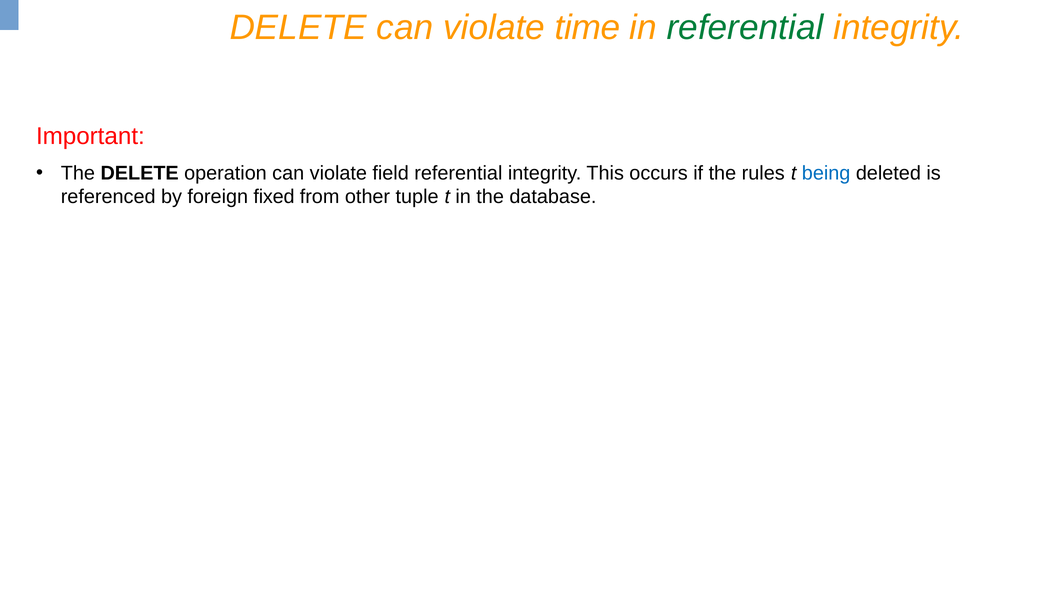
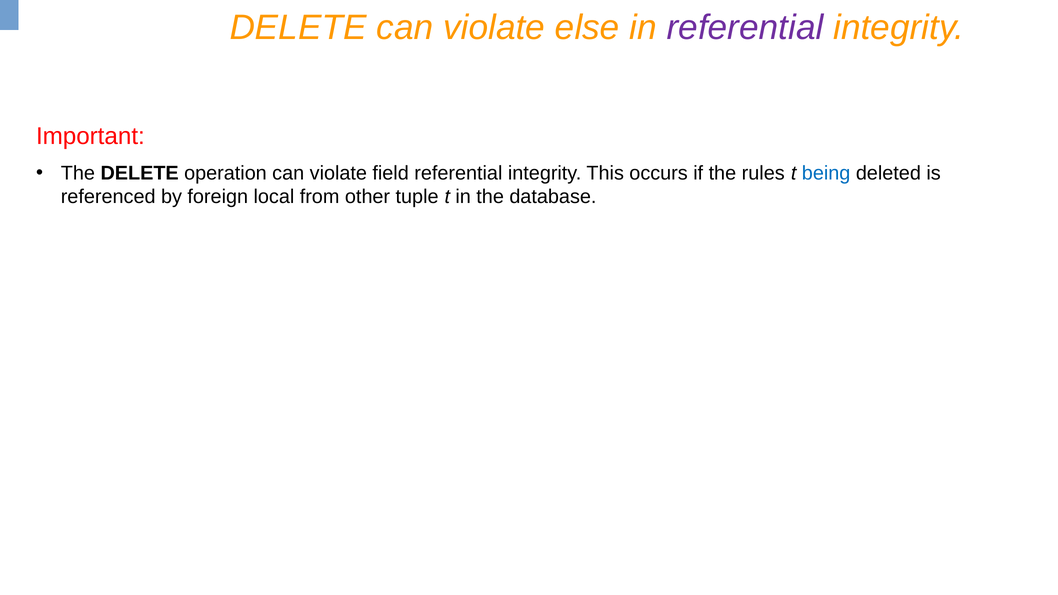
time: time -> else (587, 28)
referential colour: green -> purple (745, 28)
fixed: fixed -> local (274, 197)
